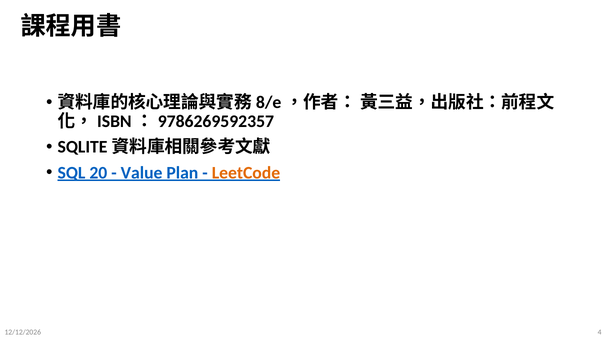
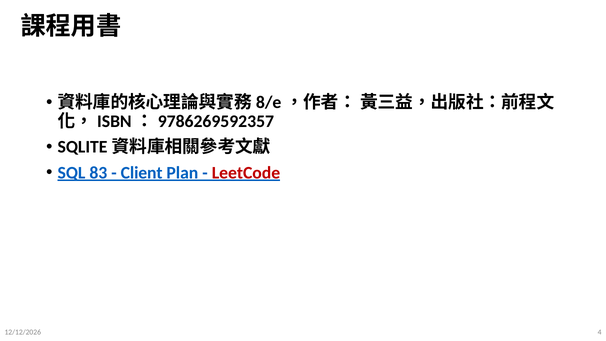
20: 20 -> 83 (98, 173)
Value: Value -> Client (142, 173)
LeetCode colour: orange -> red (246, 173)
